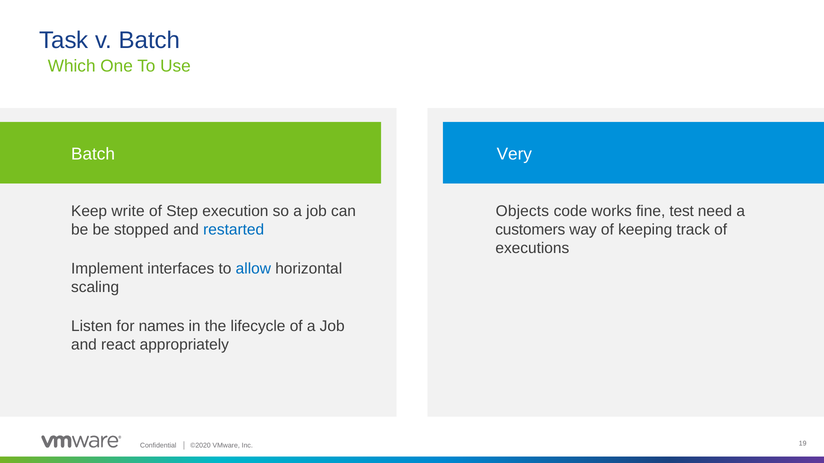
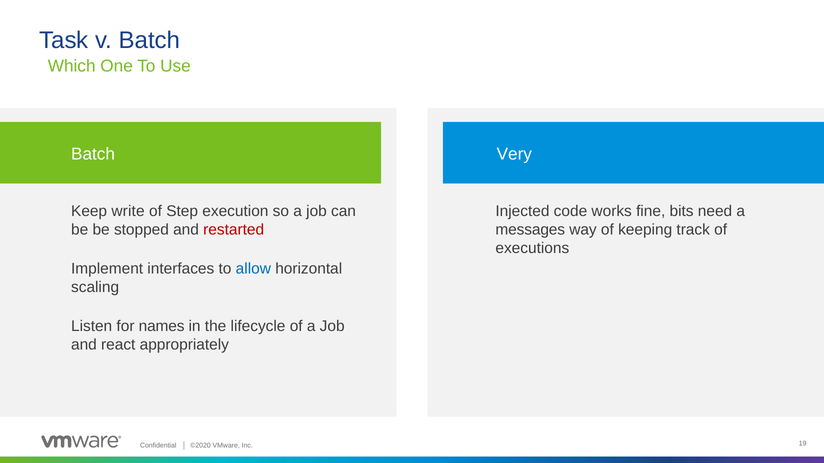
Objects: Objects -> Injected (522, 211)
test: test -> bits (682, 211)
restarted colour: blue -> red (234, 230)
customers: customers -> messages (530, 230)
